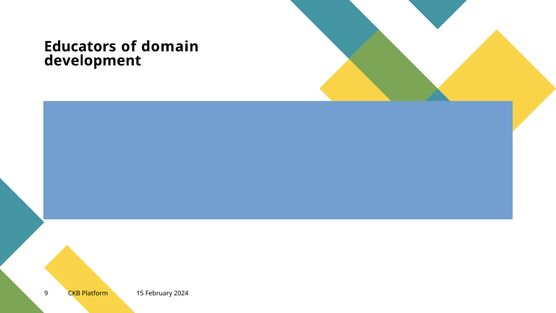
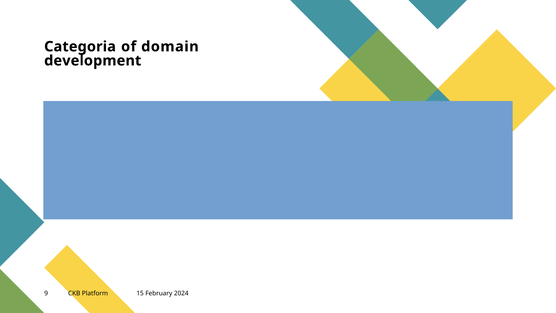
Educators: Educators -> Categoria (80, 47)
